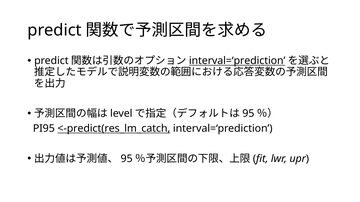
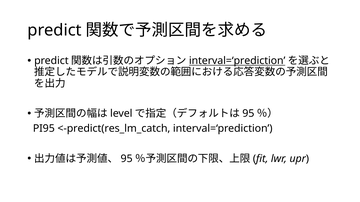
<-predict(res_lm_catch underline: present -> none (114, 129)
